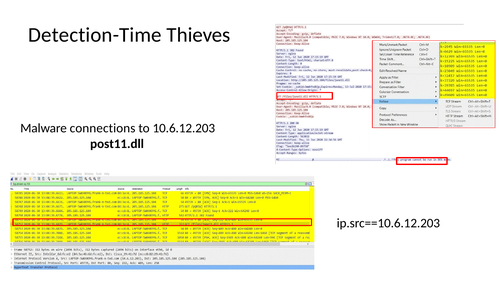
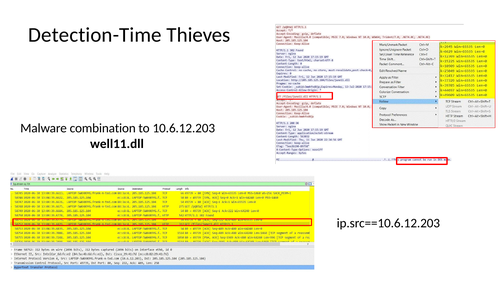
connections: connections -> combination (103, 128)
post11.dll: post11.dll -> well11.dll (117, 144)
